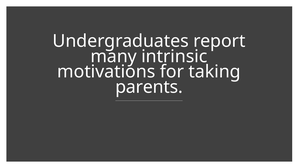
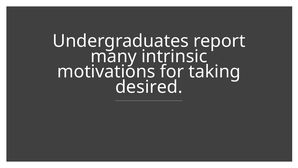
parents: parents -> desired (149, 87)
